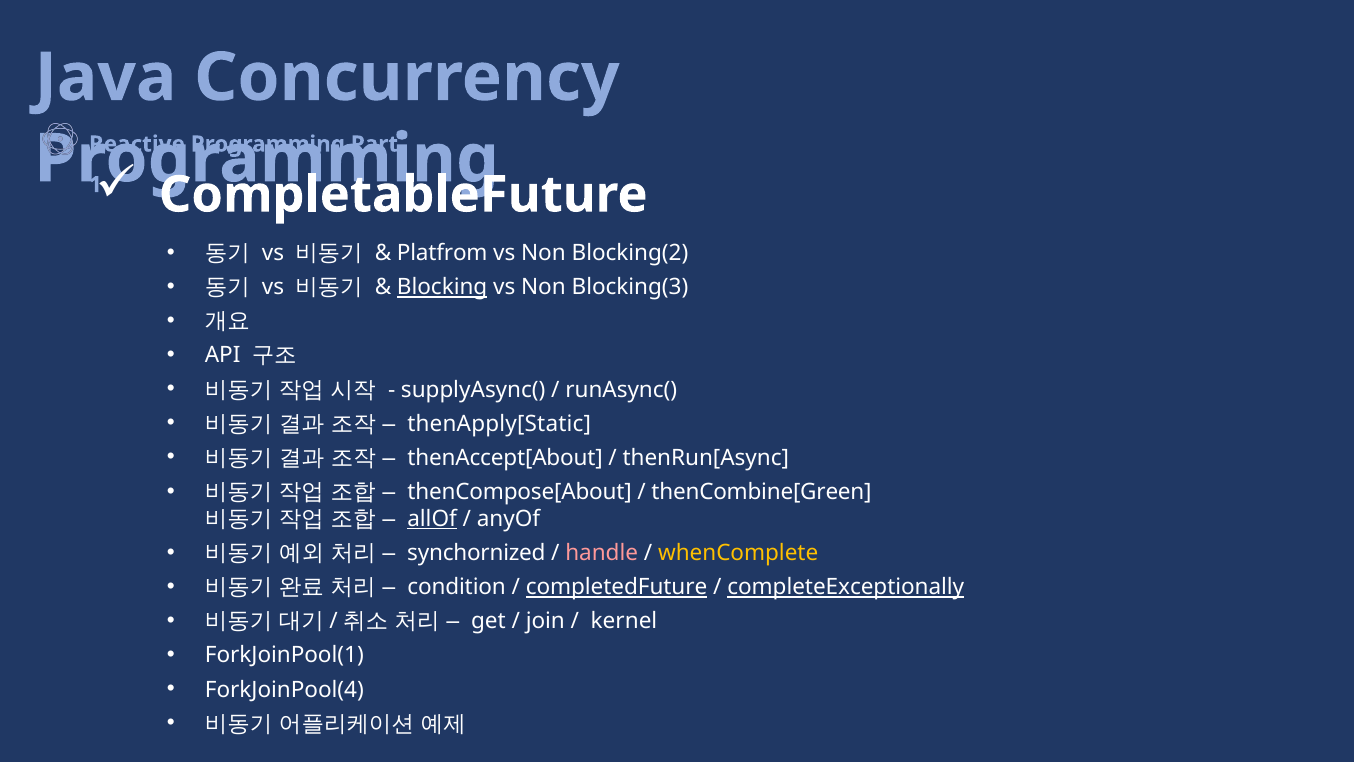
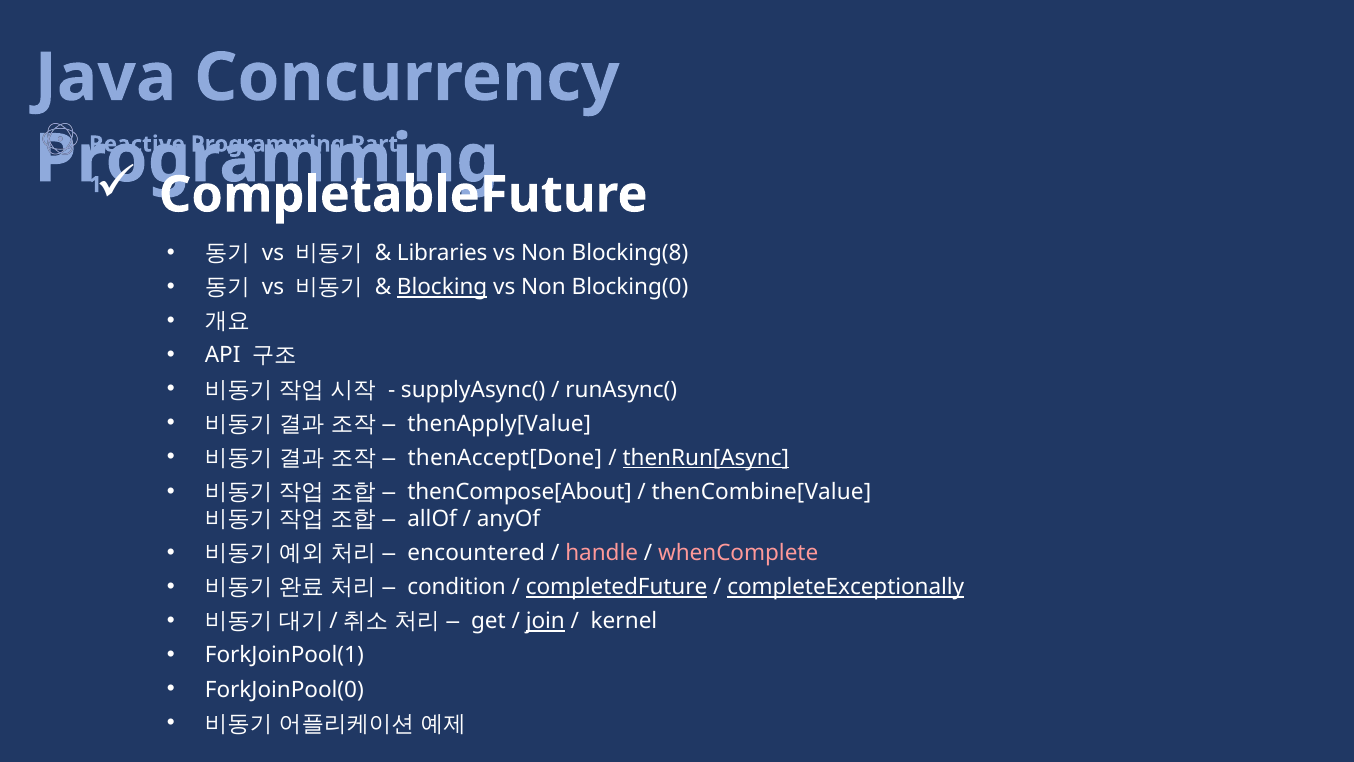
Platfrom: Platfrom -> Libraries (442, 253)
Blocking(2: Blocking(2 -> Blocking(8 (630, 253)
Blocking(3: Blocking(3 -> Blocking(0 (630, 287)
thenApply[Static: thenApply[Static -> thenApply[Value (499, 423)
thenAccept[About: thenAccept[About -> thenAccept[Done (505, 458)
thenRun[Async underline: none -> present (706, 458)
thenCombine[Green: thenCombine[Green -> thenCombine[Value (761, 492)
allOf underline: present -> none (432, 519)
synchornized: synchornized -> encountered (476, 553)
whenComplete colour: yellow -> pink (738, 553)
join underline: none -> present (545, 621)
ForkJoinPool(4: ForkJoinPool(4 -> ForkJoinPool(0 (284, 689)
